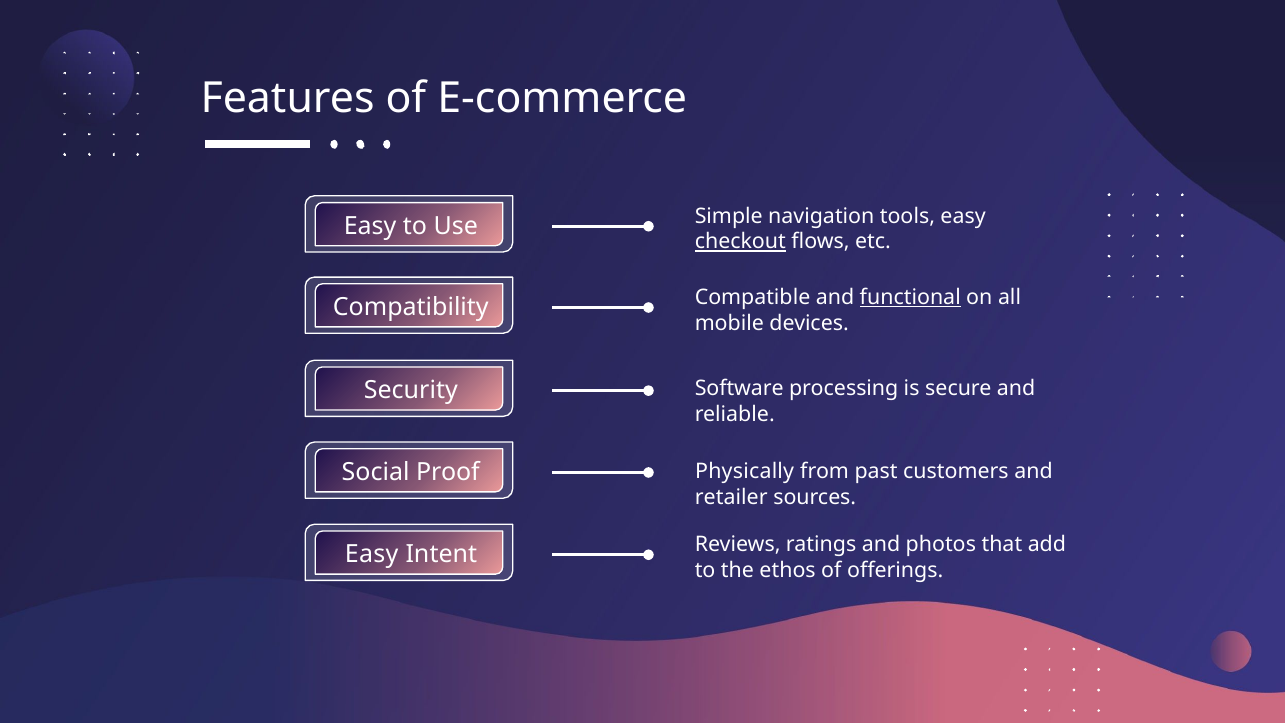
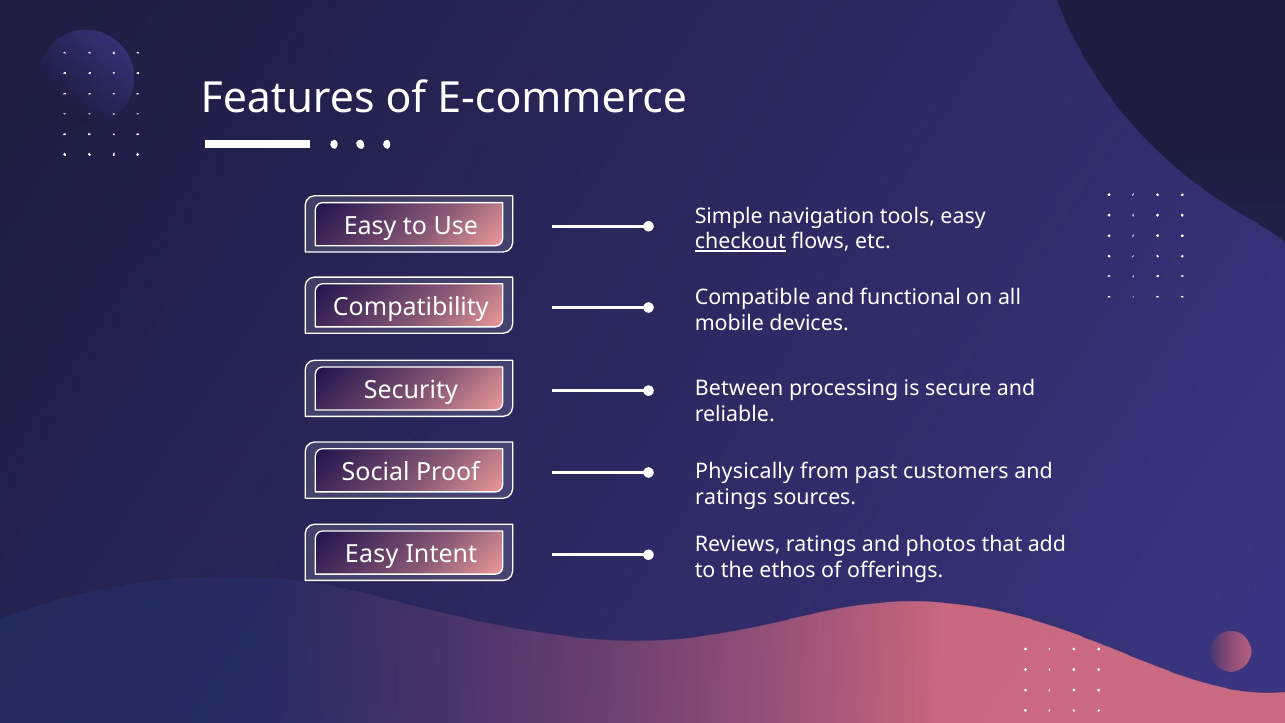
functional underline: present -> none (910, 297)
Software: Software -> Between (739, 388)
retailer: retailer -> ratings (731, 497)
